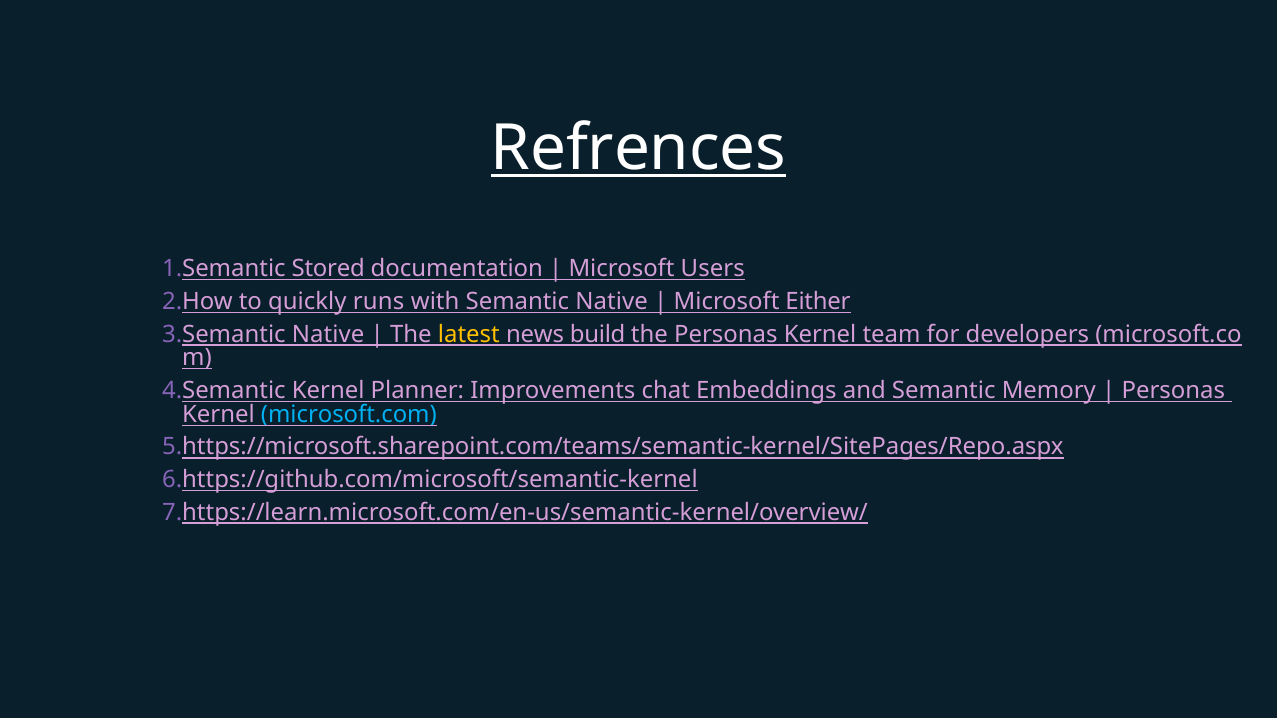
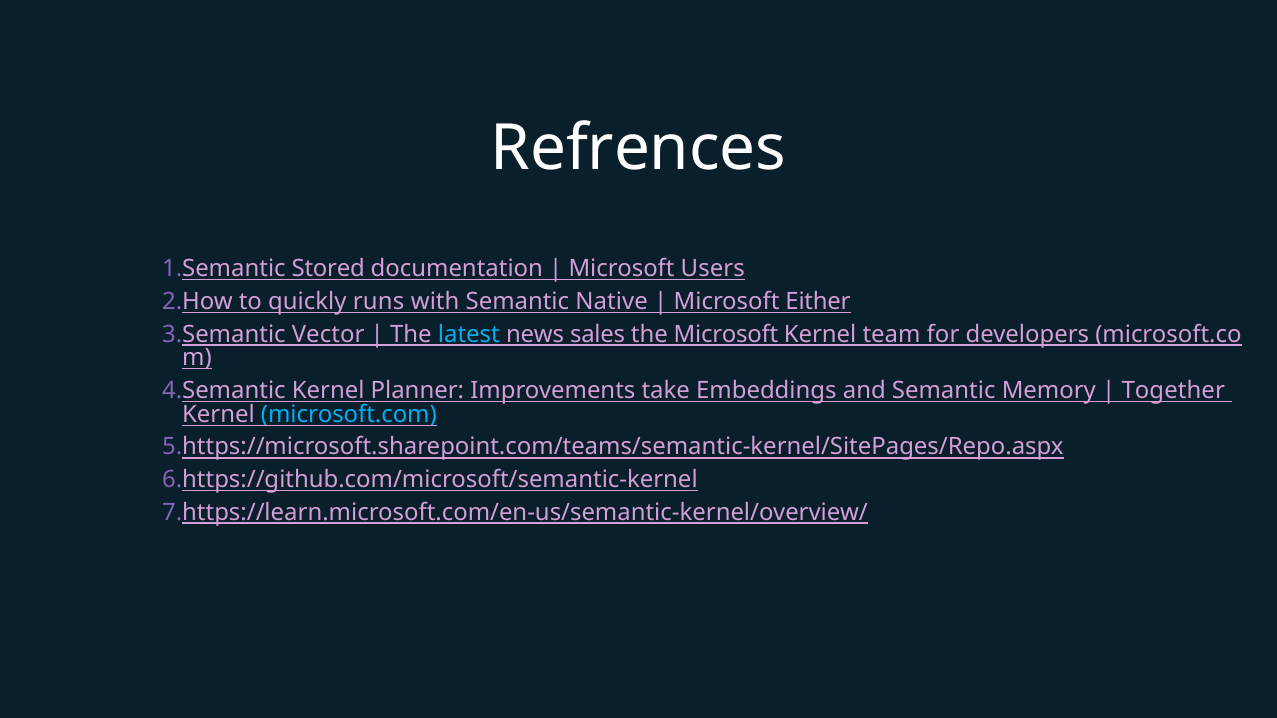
Refrences underline: present -> none (638, 148)
Native: Native -> Vector (328, 334)
latest colour: yellow -> light blue (469, 334)
build: build -> sales (598, 334)
the Personas: Personas -> Microsoft (726, 334)
chat: chat -> take (666, 391)
Personas: Personas -> Together (1173, 391)
